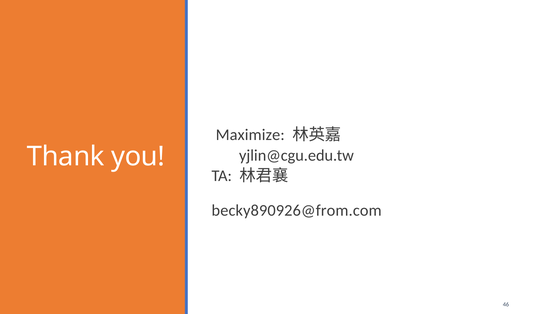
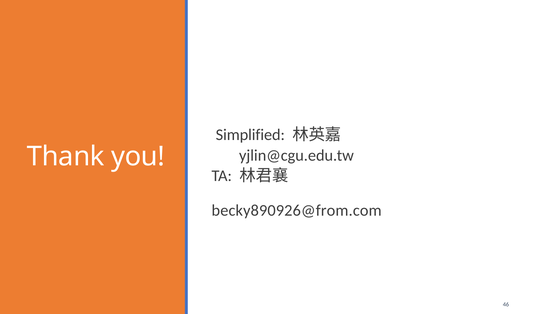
Maximize: Maximize -> Simplified (250, 135)
